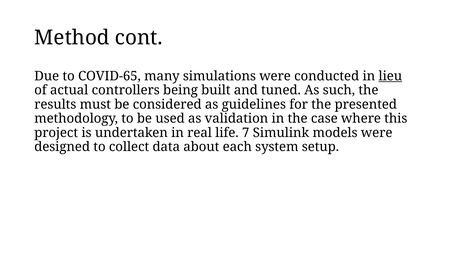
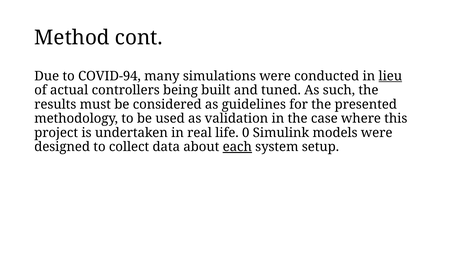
COVID-65: COVID-65 -> COVID-94 (109, 76)
7: 7 -> 0 (246, 133)
each underline: none -> present (237, 147)
